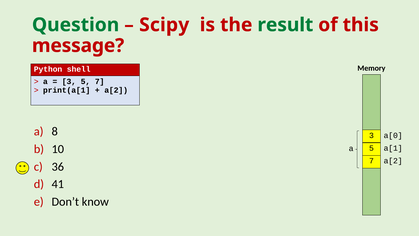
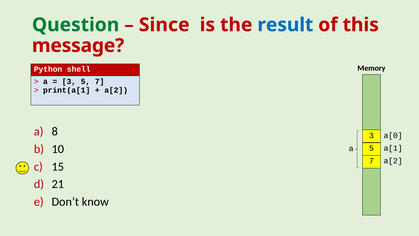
Scipy: Scipy -> Since (164, 25)
result colour: green -> blue (285, 25)
36: 36 -> 15 (58, 166)
41: 41 -> 21 (58, 184)
